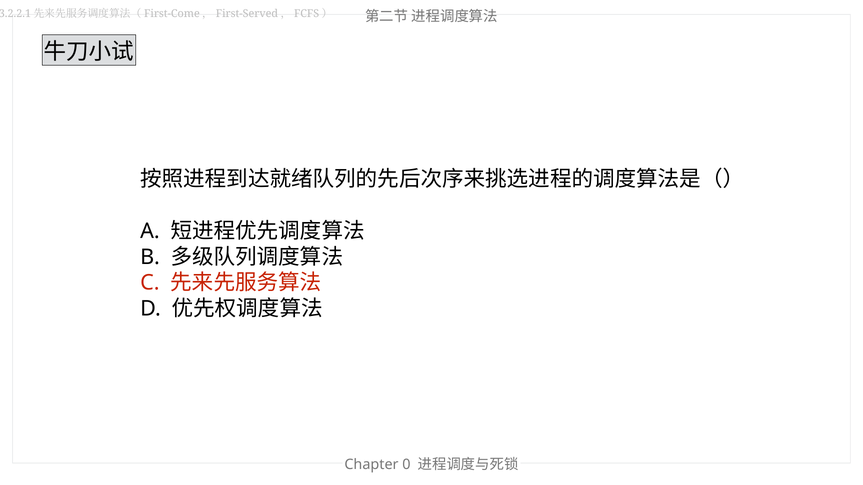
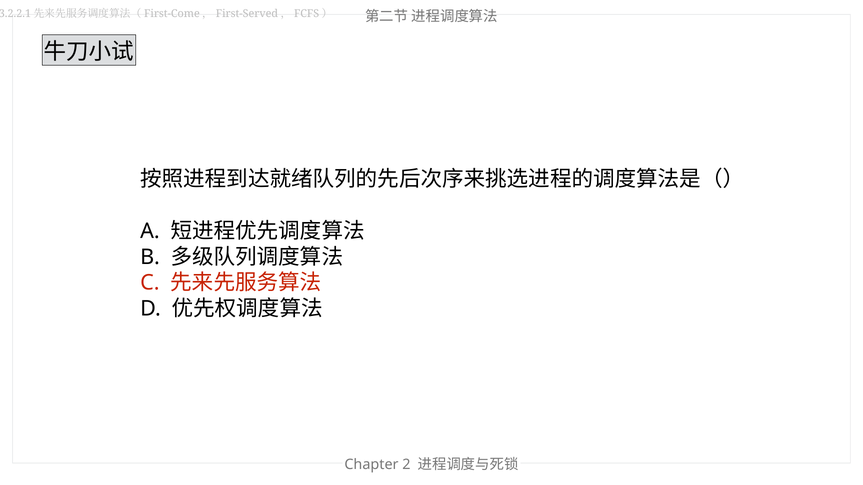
0: 0 -> 2 (406, 465)
